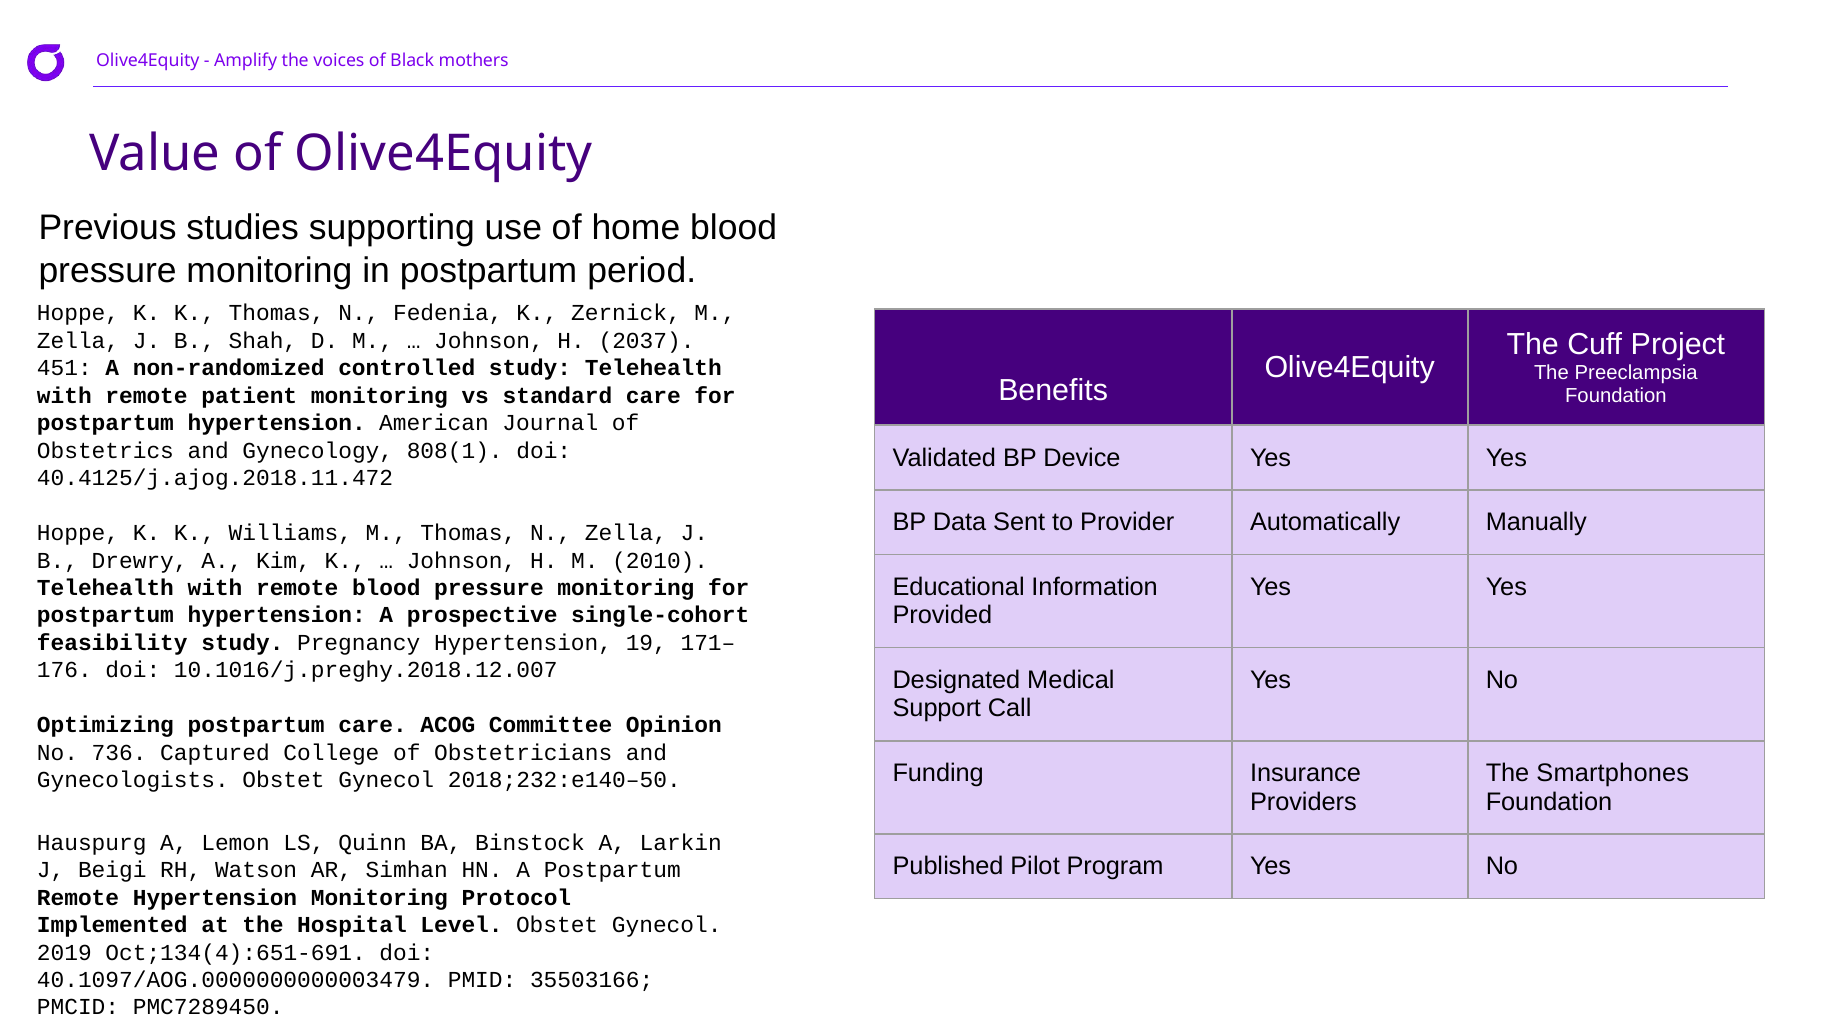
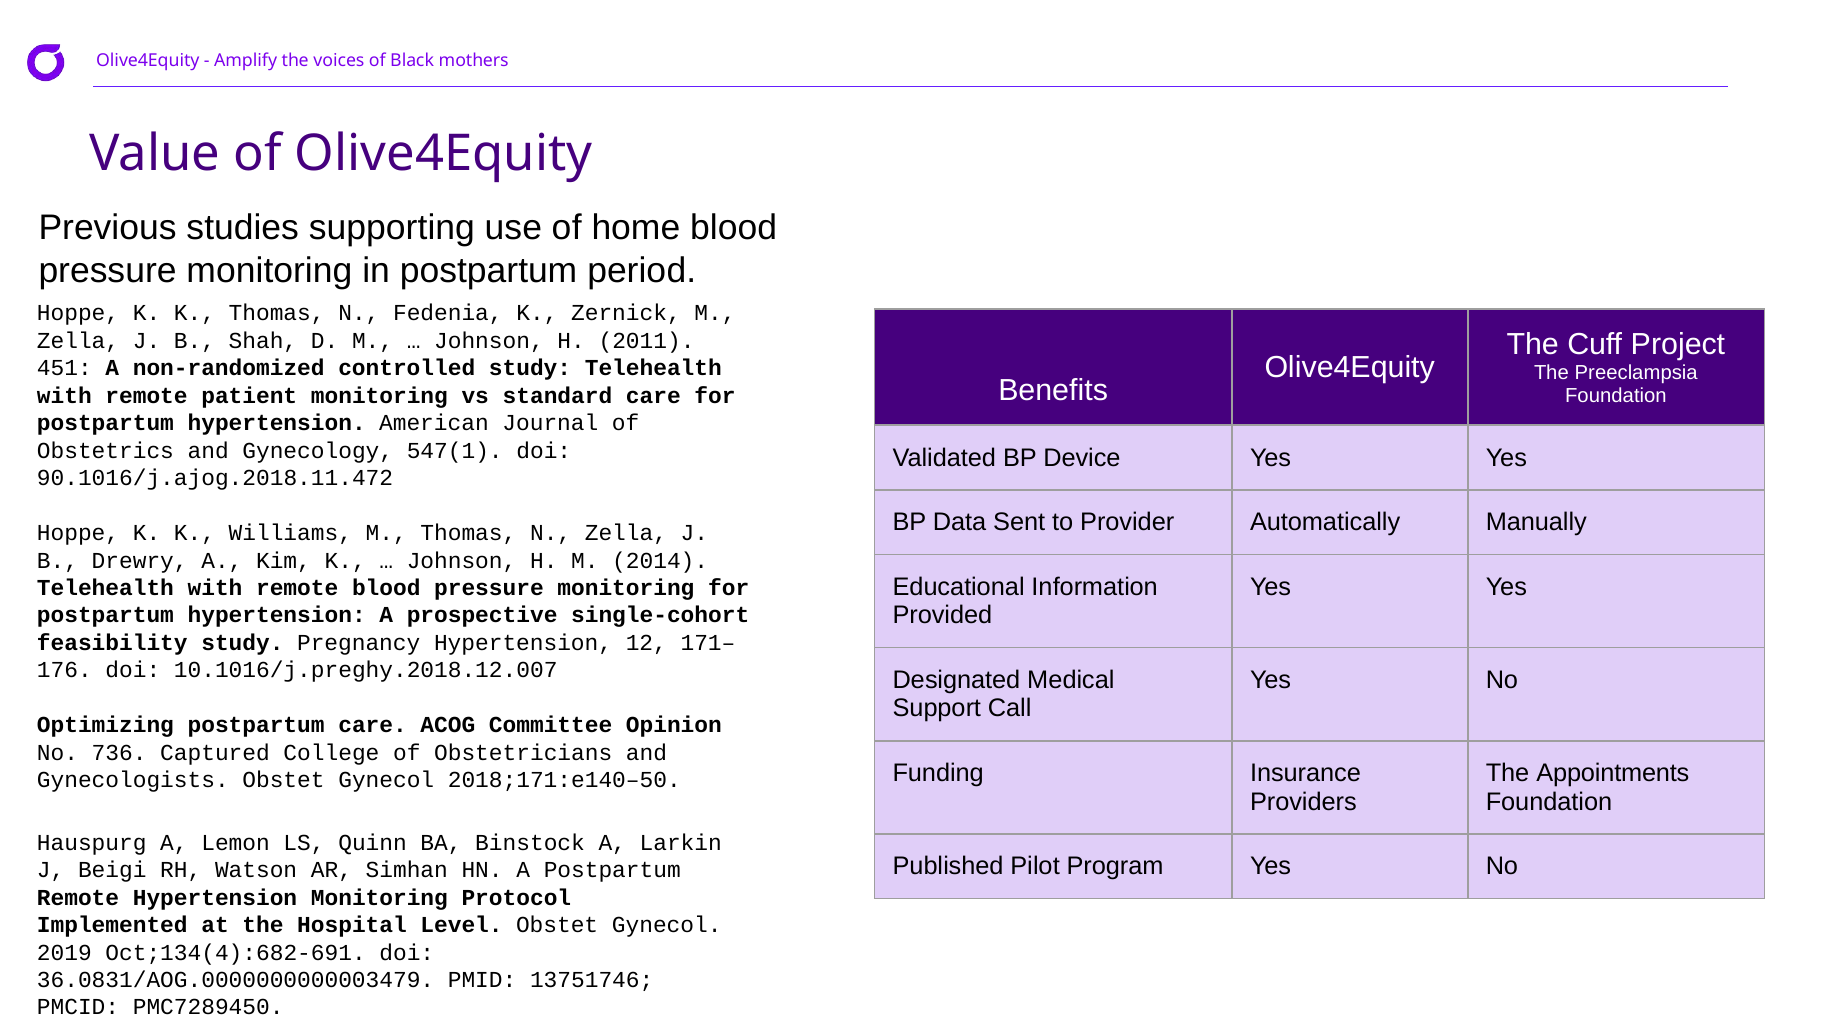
2037: 2037 -> 2011 (647, 341)
808(1: 808(1 -> 547(1 (455, 451)
40.4125/j.ajog.2018.11.472: 40.4125/j.ajog.2018.11.472 -> 90.1016/j.ajog.2018.11.472 (215, 478)
2010: 2010 -> 2014 (660, 560)
19: 19 -> 12 (646, 643)
Smartphones: Smartphones -> Appointments (1613, 773)
2018;232:e140–50: 2018;232:e140–50 -> 2018;171:e140–50 (564, 780)
Oct;134(4):651-691: Oct;134(4):651-691 -> Oct;134(4):682-691 (236, 952)
40.1097/AOG.0000000000003479: 40.1097/AOG.0000000000003479 -> 36.0831/AOG.0000000000003479 (236, 980)
35503166: 35503166 -> 13751746 (592, 980)
